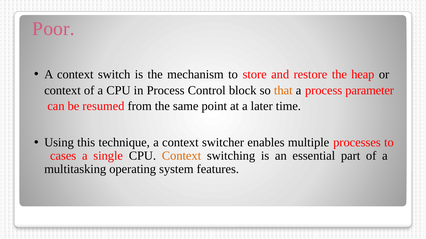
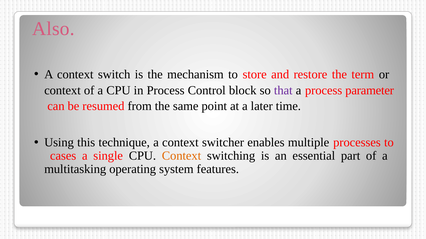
Poor: Poor -> Also (54, 29)
heap: heap -> term (363, 75)
that colour: orange -> purple (283, 91)
